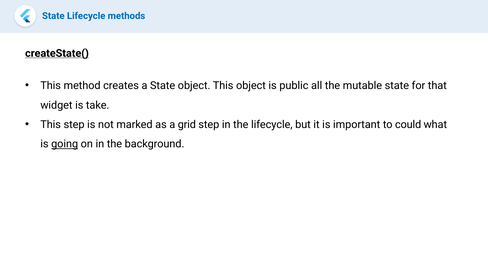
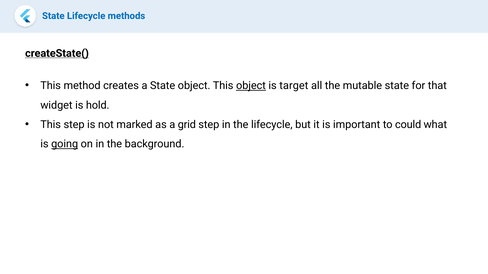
object underline: none -> present (251, 86)
public: public -> target (294, 86)
take: take -> hold (98, 105)
